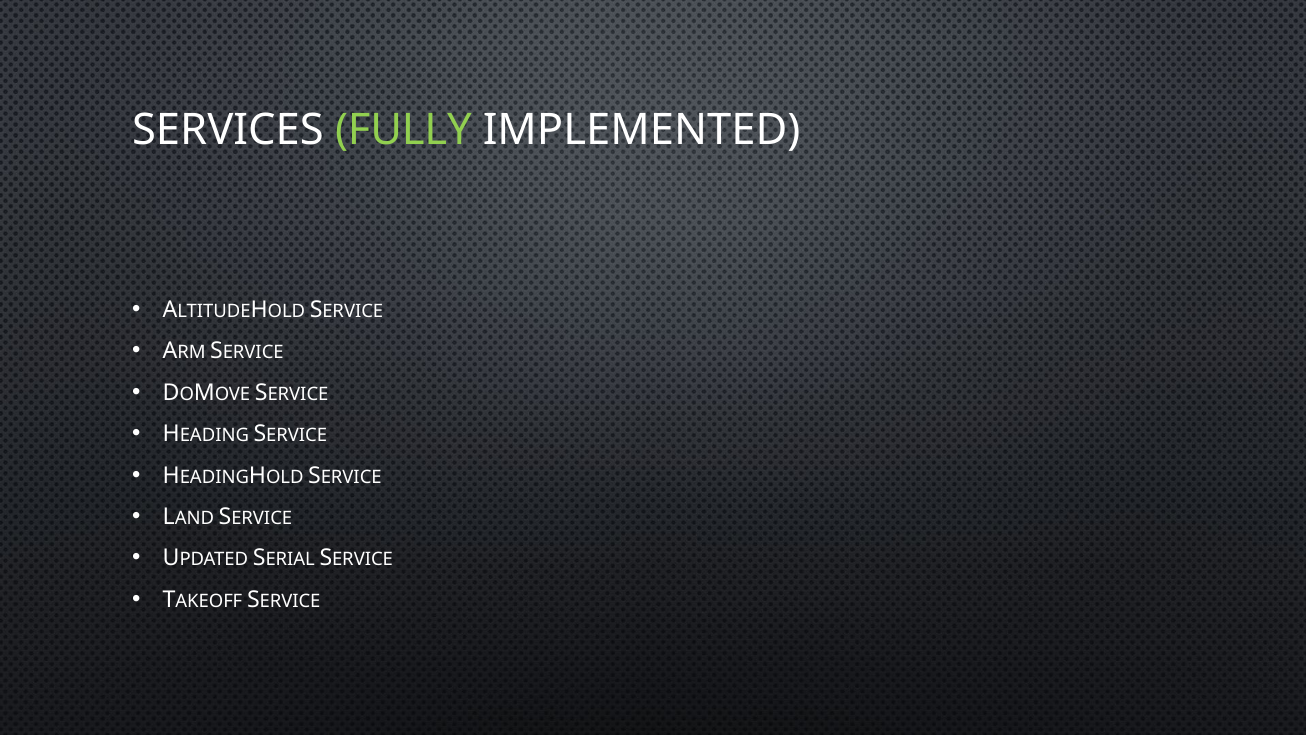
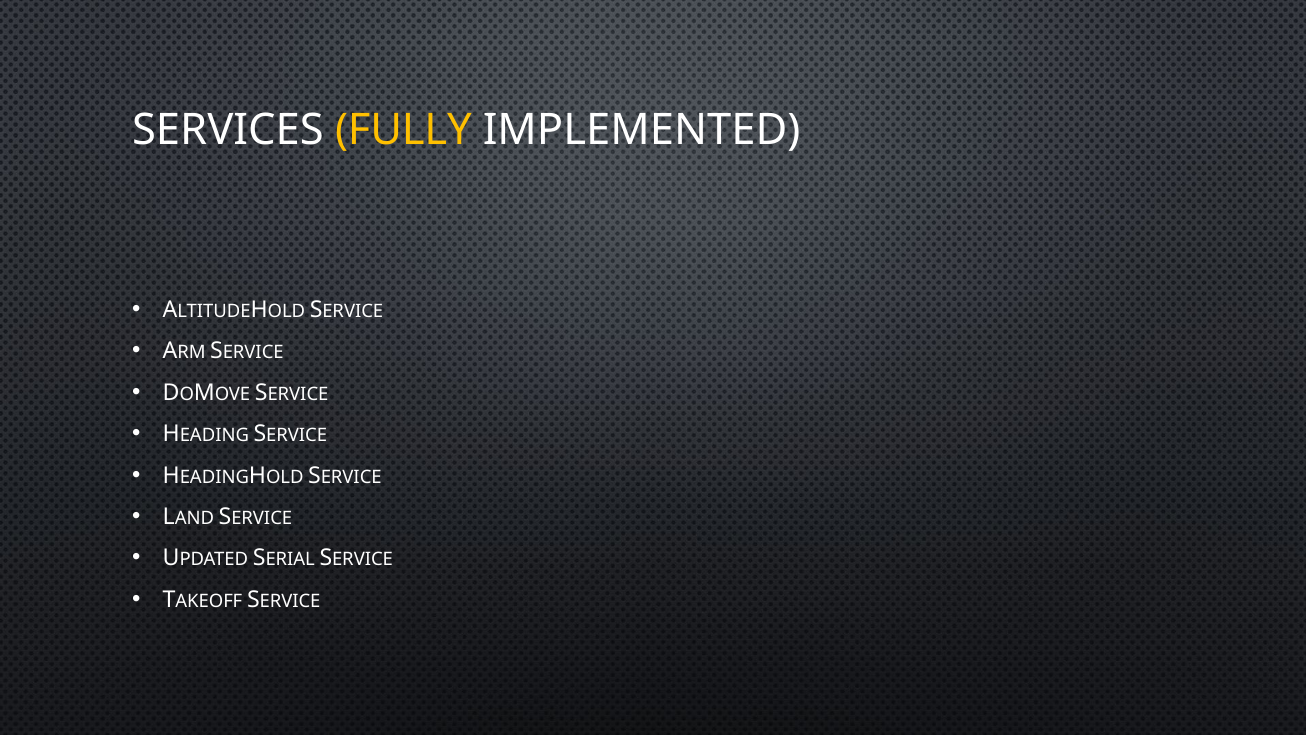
FULLY colour: light green -> yellow (403, 130)
